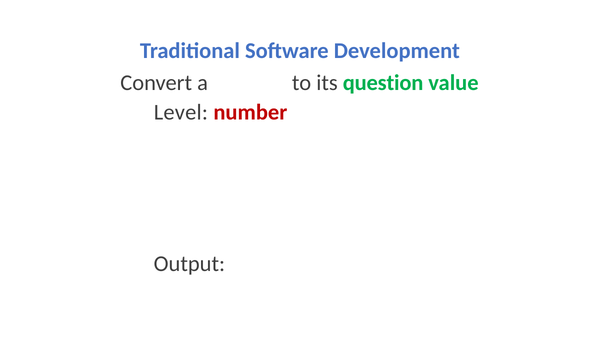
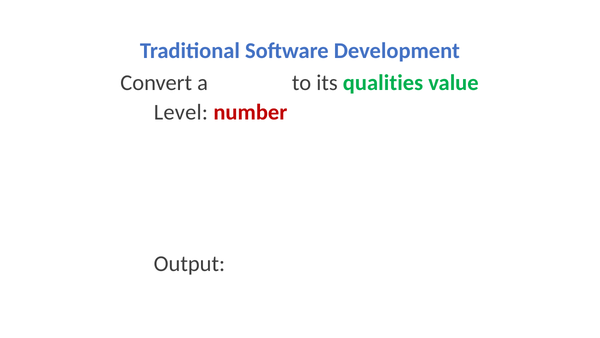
question: question -> qualities (383, 83)
